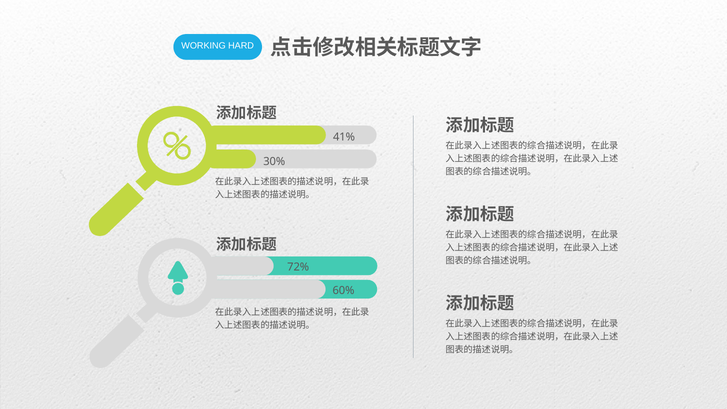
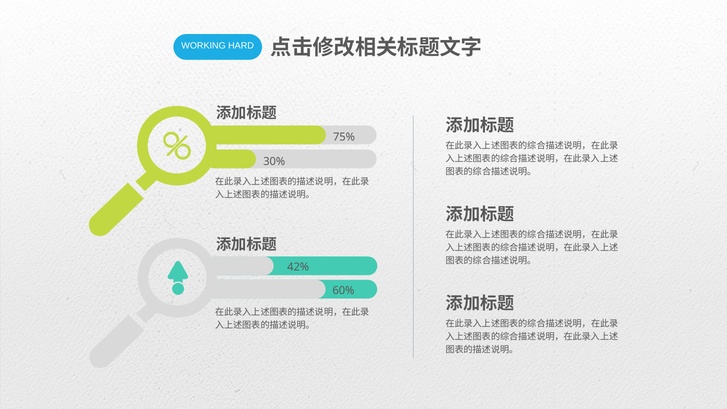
41%: 41% -> 75% (344, 137)
72%: 72% -> 42% (298, 267)
